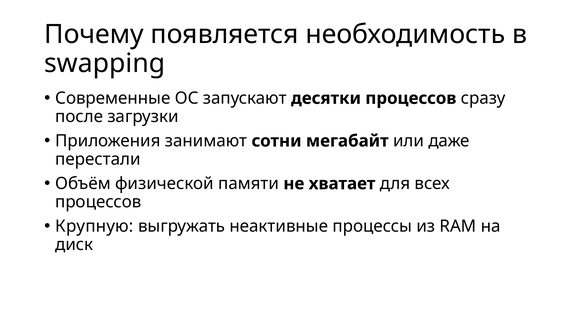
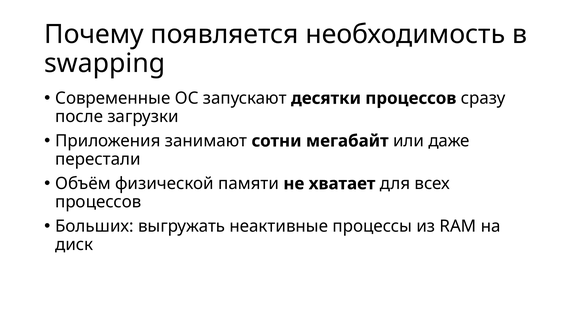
Крупную: Крупную -> Больших (94, 226)
